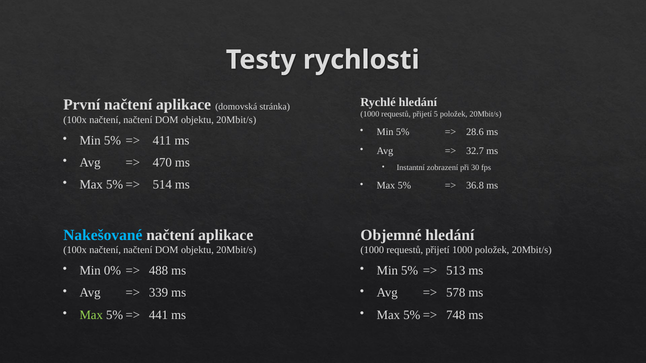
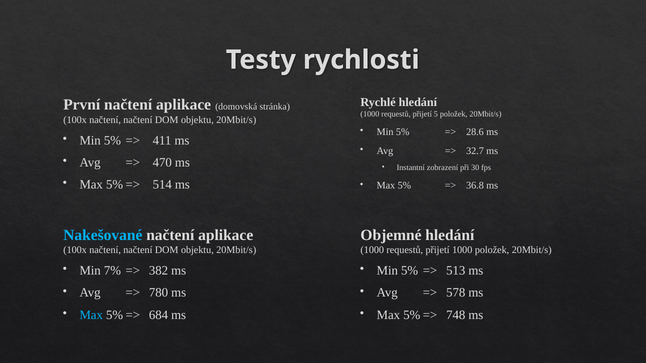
0%: 0% -> 7% (112, 271)
488: 488 -> 382 (159, 271)
339: 339 -> 780 (159, 293)
Max colour: light green -> light blue (91, 315)
441: 441 -> 684 (159, 315)
